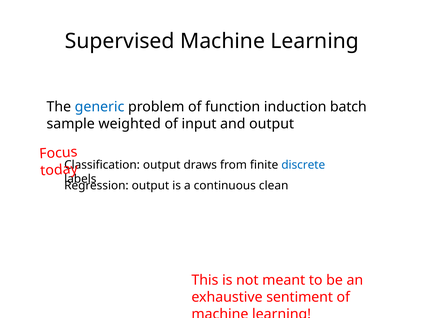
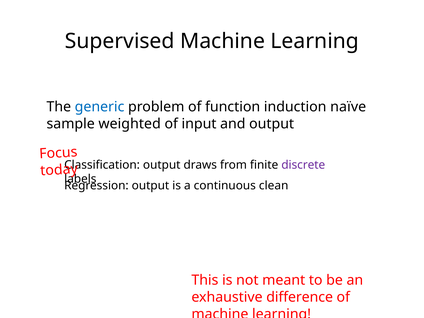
batch: batch -> naïve (348, 107)
discrete colour: blue -> purple (303, 165)
sentiment: sentiment -> difference (300, 297)
